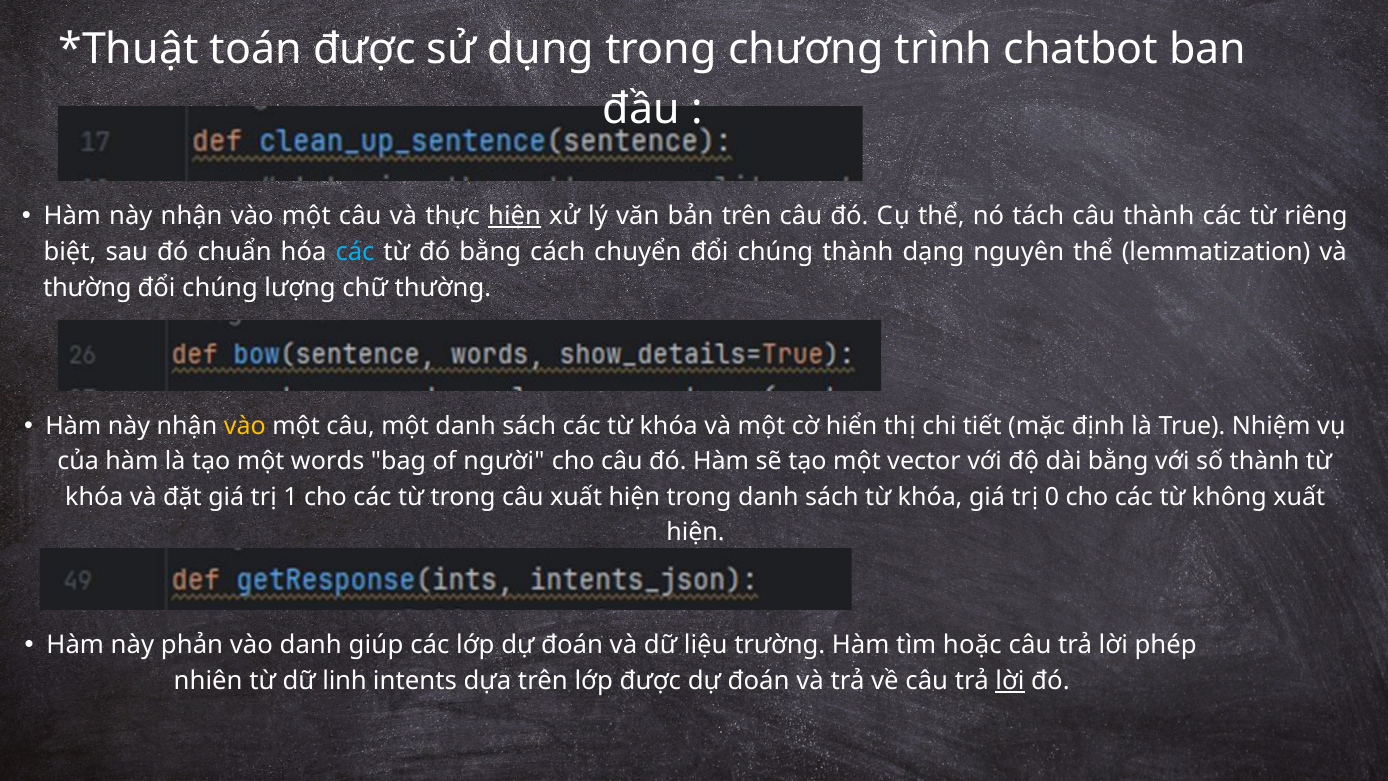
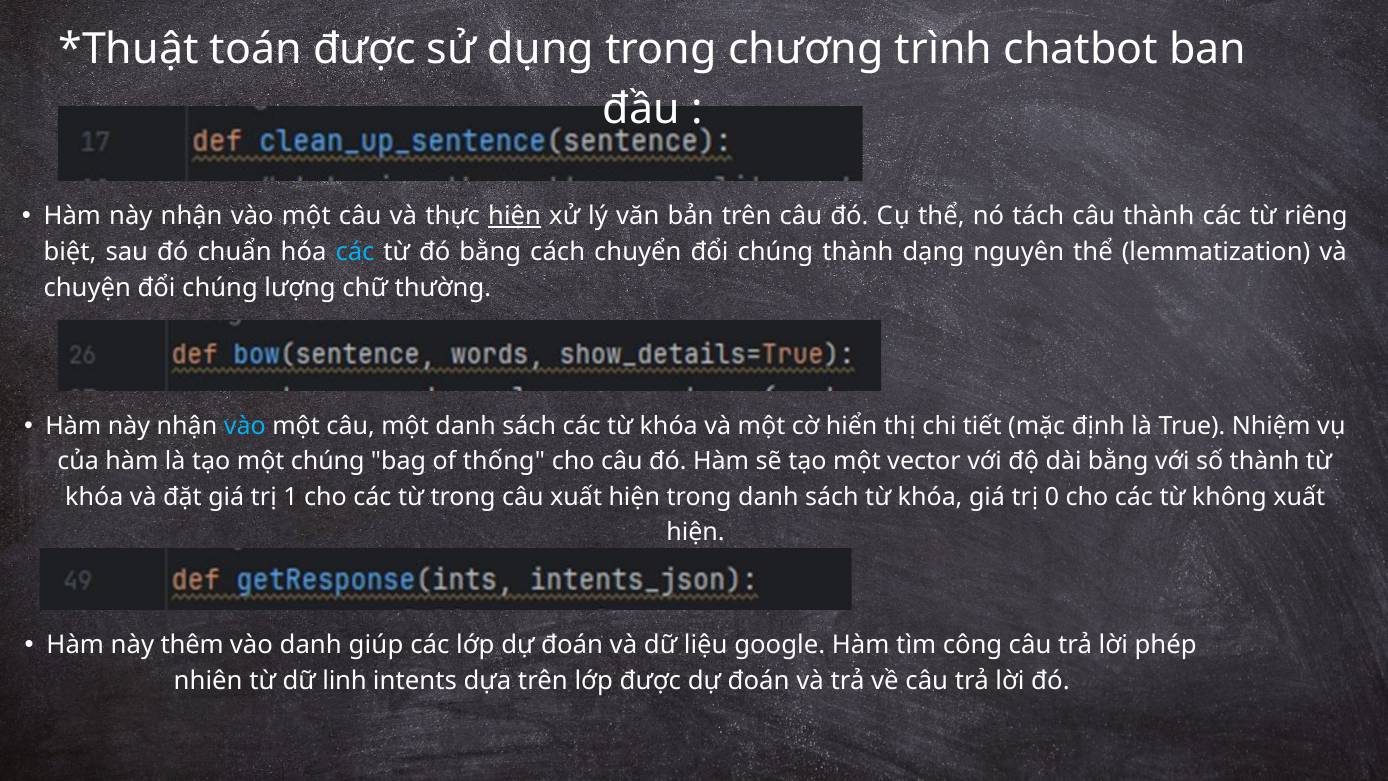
thường: thường -> chuyện (87, 288)
vào colour: yellow -> light blue (245, 426)
một words: words -> chúng (328, 462)
người: người -> thống (504, 462)
phản: phản -> thêm (192, 645)
trường: trường -> google (780, 645)
hoặc: hoặc -> công (973, 645)
lời underline: present -> none (1010, 681)
